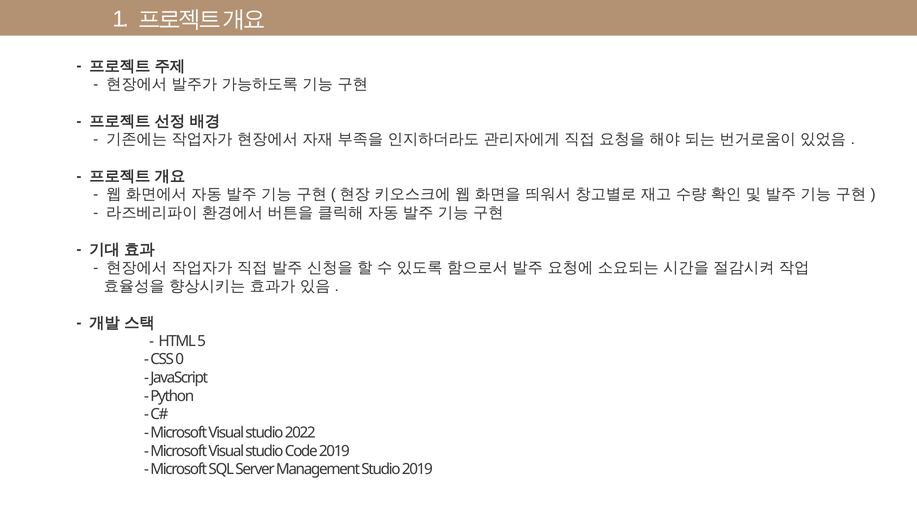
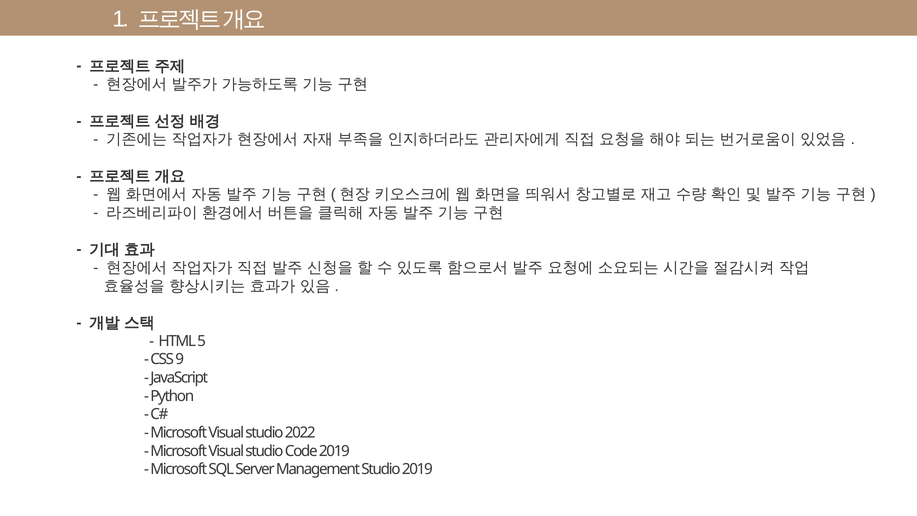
0: 0 -> 9 (180, 359)
